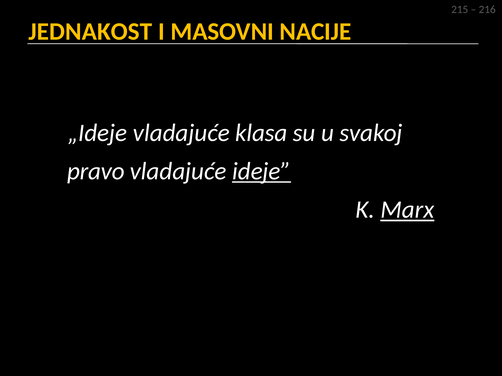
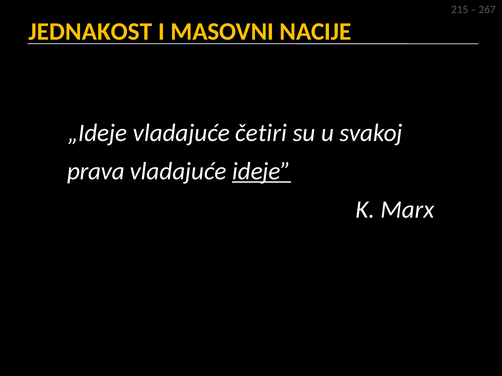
216: 216 -> 267 (487, 10)
klasa: klasa -> četiri (261, 133)
pravo: pravo -> prava (96, 172)
Marx underline: present -> none (407, 210)
